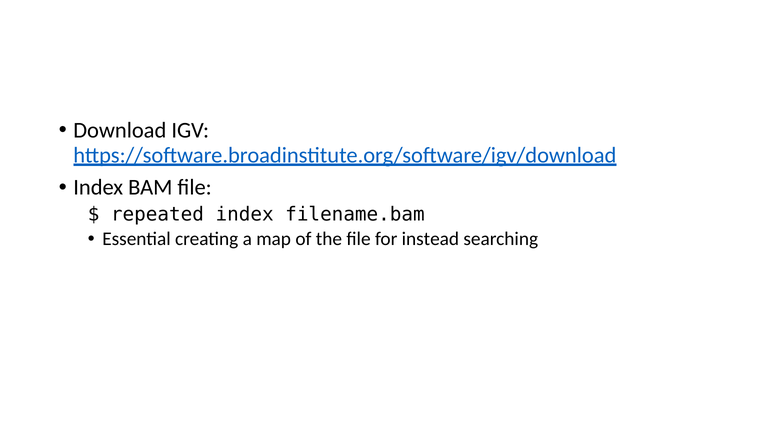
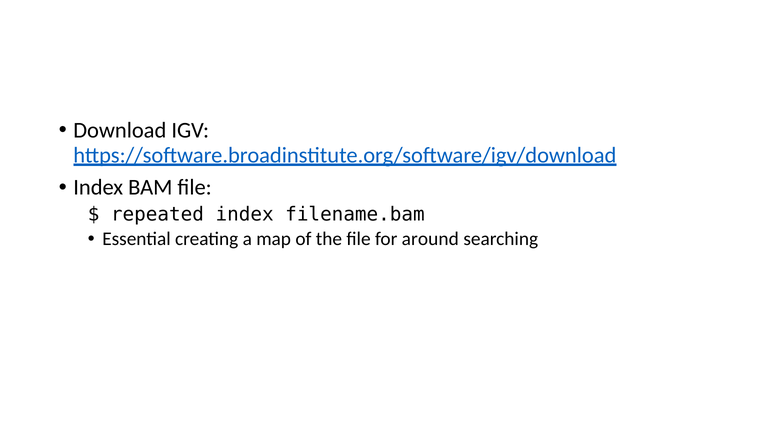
instead: instead -> around (430, 239)
